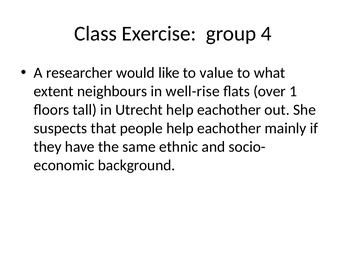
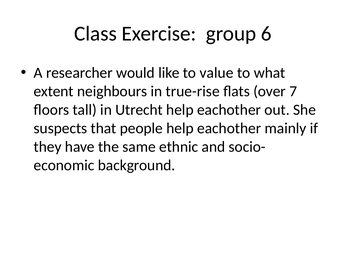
4: 4 -> 6 (266, 33)
well-rise: well-rise -> true-rise (193, 91)
1: 1 -> 7 (293, 91)
